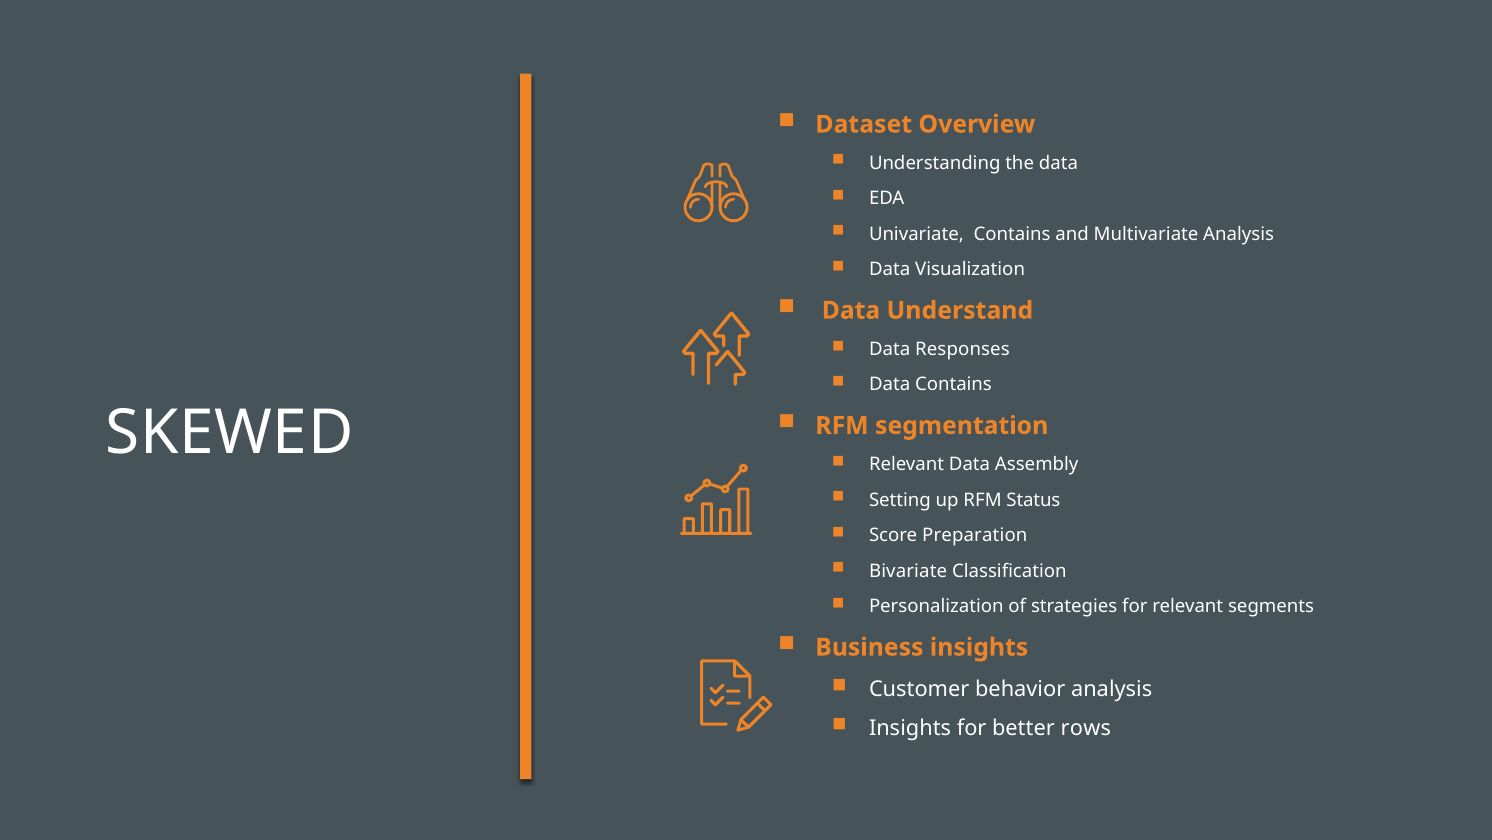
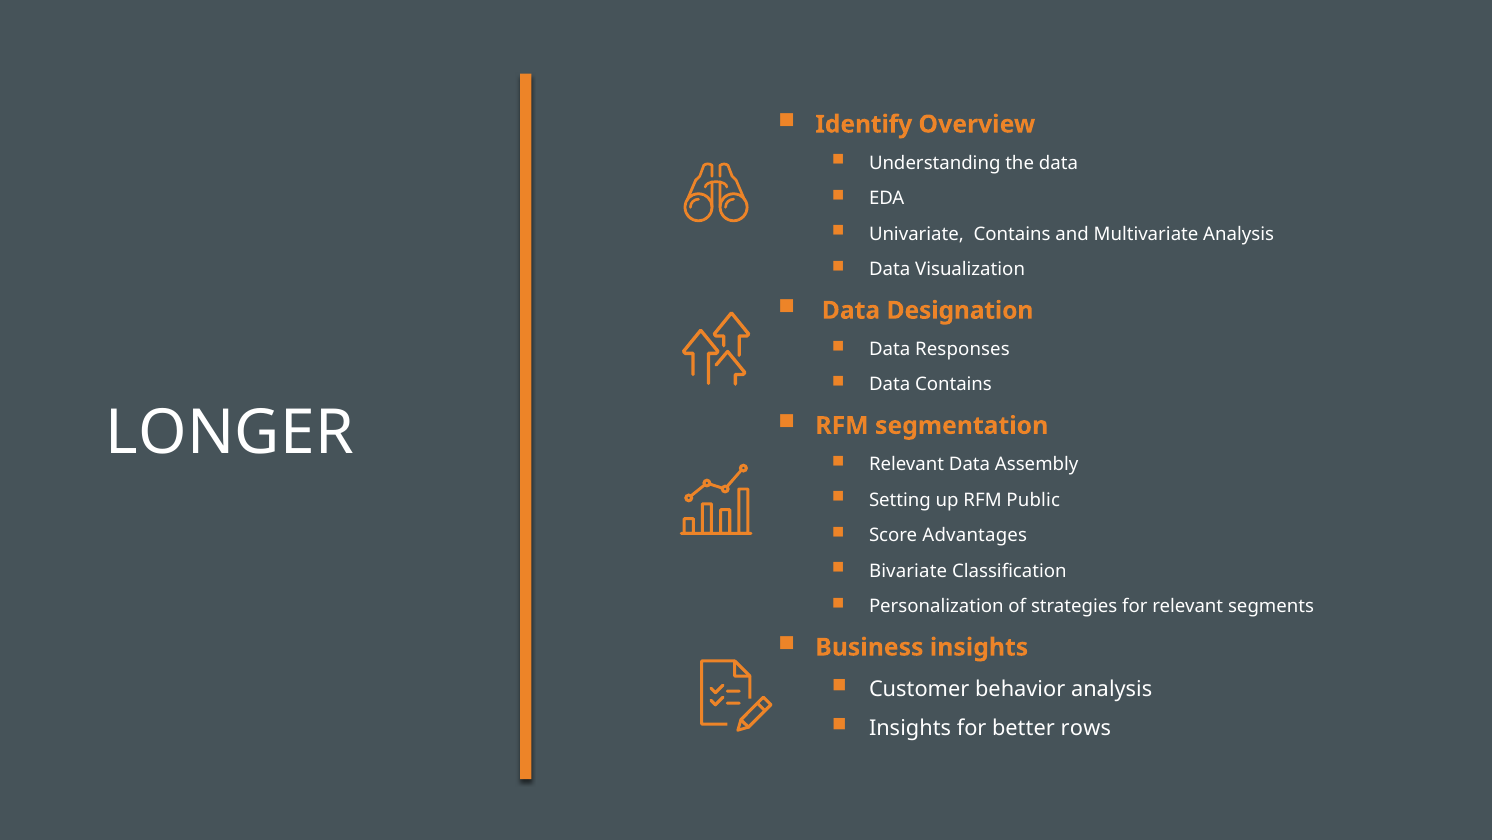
Dataset: Dataset -> Identify (864, 124)
Understand: Understand -> Designation (960, 310)
SKEWED: SKEWED -> LONGER (230, 433)
Status: Status -> Public (1033, 500)
Preparation: Preparation -> Advantages (975, 535)
